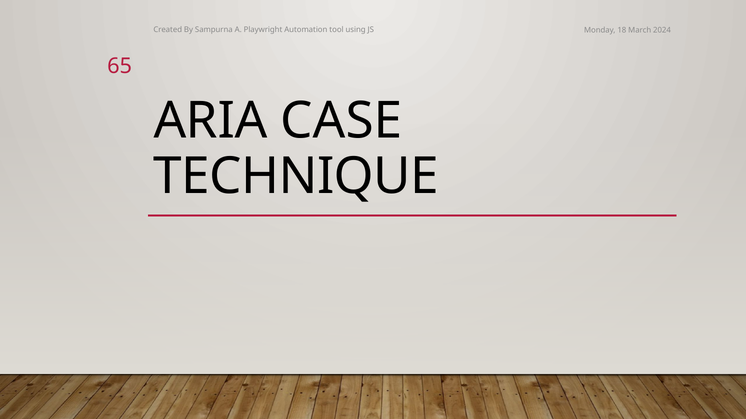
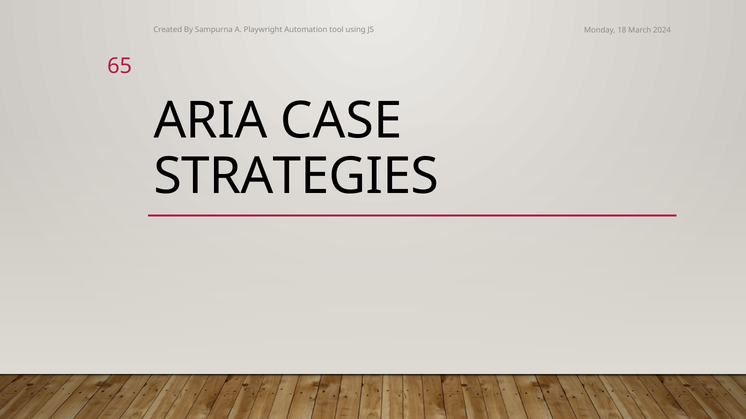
TECHNIQUE: TECHNIQUE -> STRATEGIES (296, 177)
